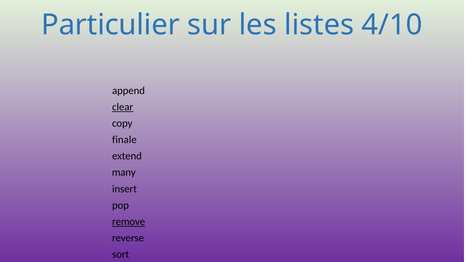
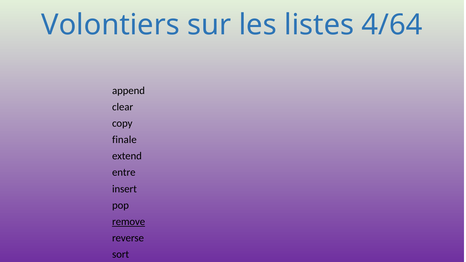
Particulier: Particulier -> Volontiers (110, 25)
4/10: 4/10 -> 4/64 (392, 25)
clear underline: present -> none (123, 107)
many: many -> entre (124, 173)
